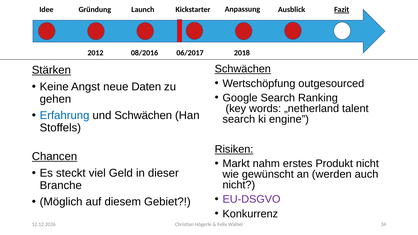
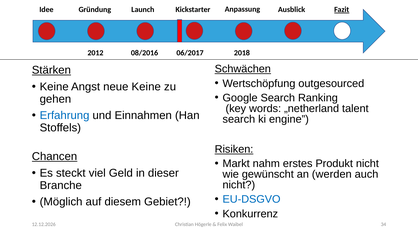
neue Daten: Daten -> Keine (146, 87)
und Schwächen: Schwächen -> Einnahmen (143, 116)
EU-DSGVO colour: purple -> blue (252, 199)
